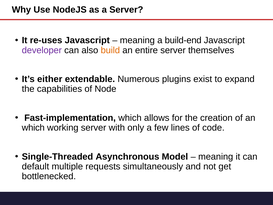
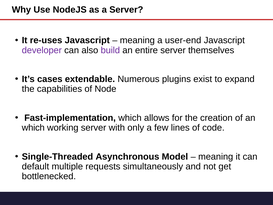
build-end: build-end -> user-end (183, 40)
build colour: orange -> purple (110, 50)
either: either -> cases (50, 79)
